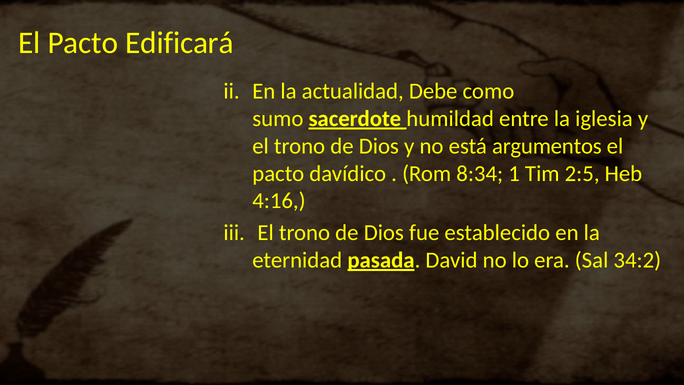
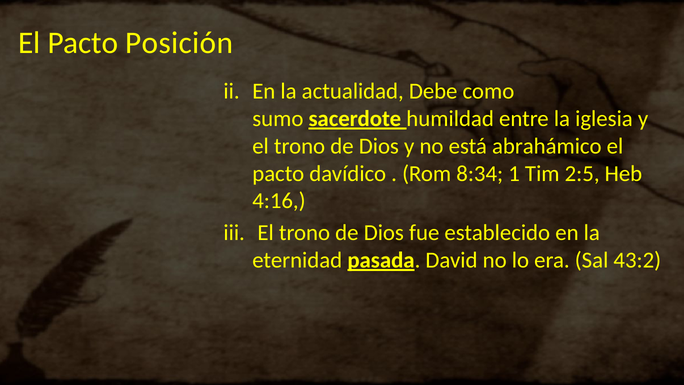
Edificará: Edificará -> Posición (179, 43)
argumentos: argumentos -> abrahámico (547, 146)
34:2: 34:2 -> 43:2 (637, 260)
